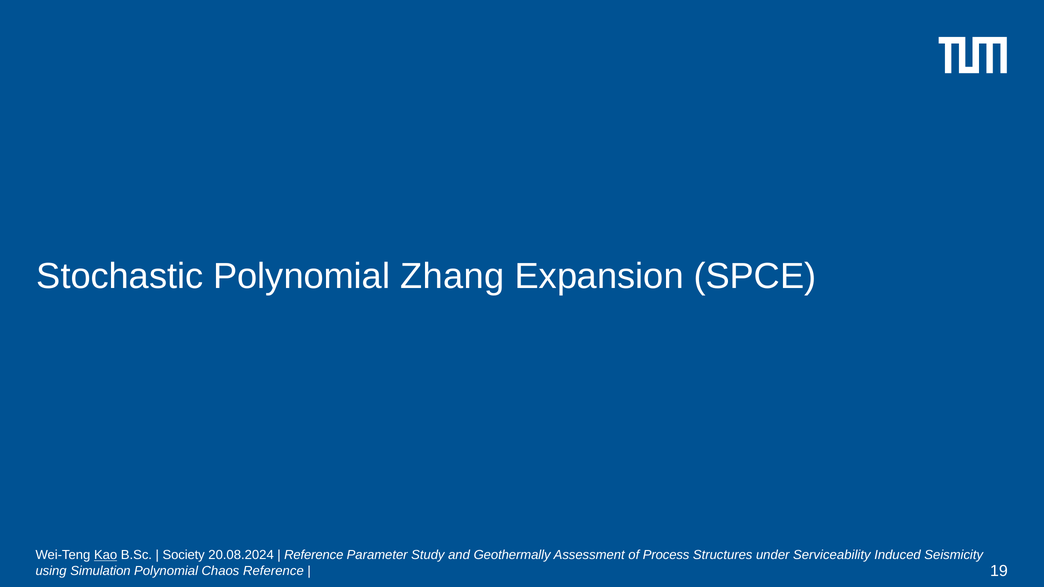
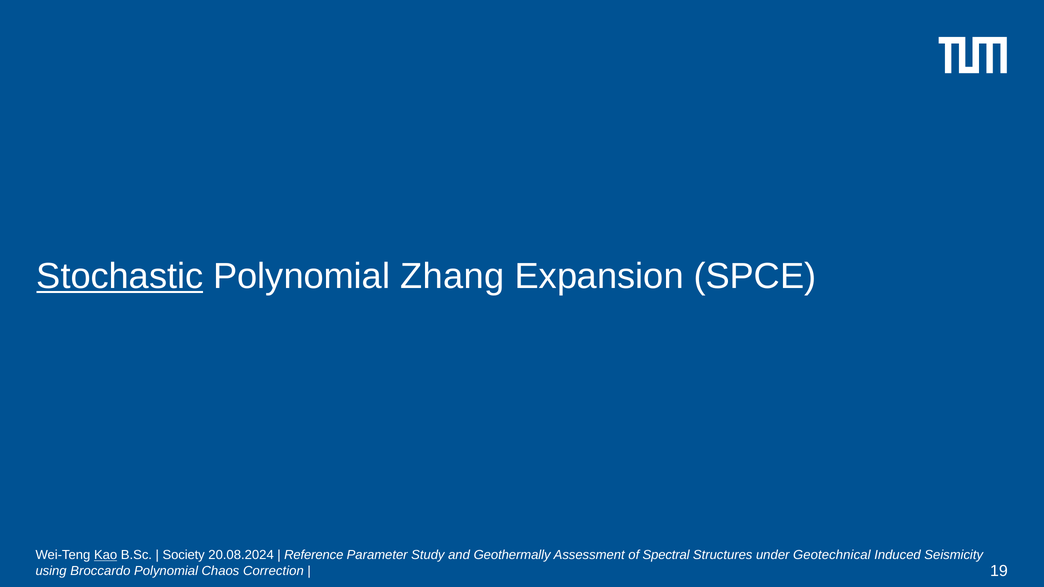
Stochastic underline: none -> present (120, 277)
Process: Process -> Spectral (666, 555)
Serviceability: Serviceability -> Geotechnical (832, 555)
Simulation: Simulation -> Broccardo (100, 571)
Chaos Reference: Reference -> Correction (273, 571)
